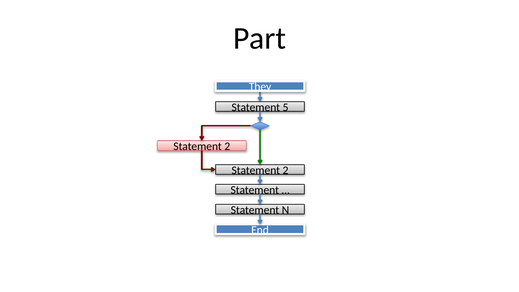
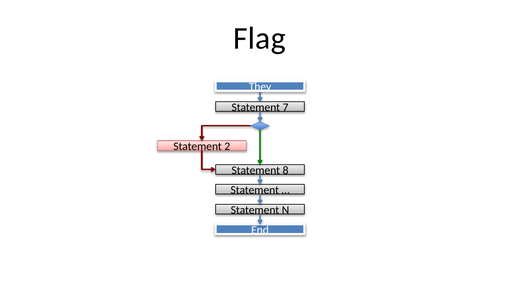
Part: Part -> Flag (259, 38)
5: 5 -> 7 (286, 107)
2: 2 -> 8 (286, 170)
